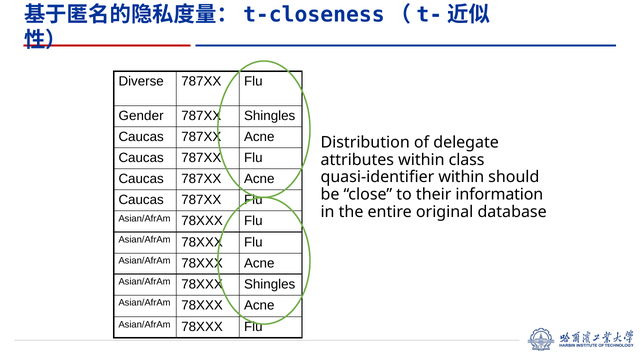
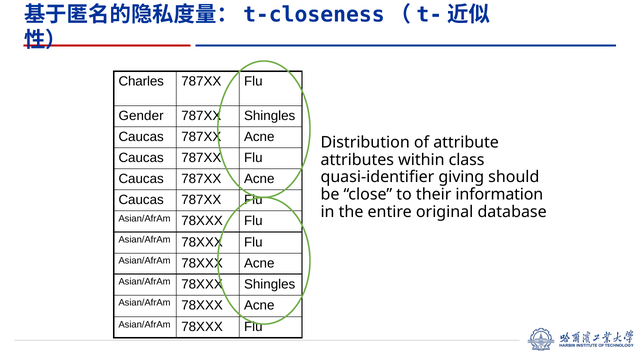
Diverse: Diverse -> Charles (141, 81)
delegate: delegate -> attribute (466, 142)
quasi-identifier within: within -> giving (461, 177)
